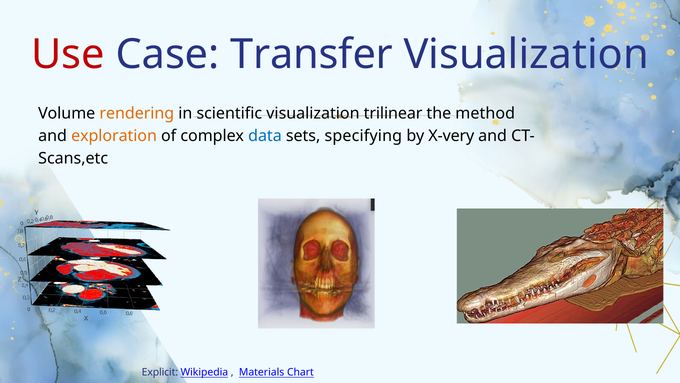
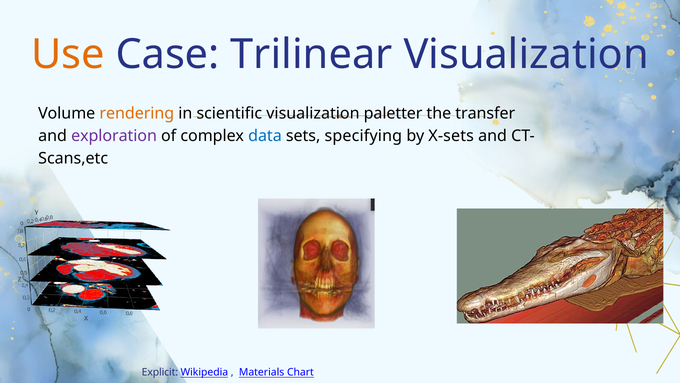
Use colour: red -> orange (68, 54)
Transfer: Transfer -> Trilinear (311, 54)
trilinear: trilinear -> paletter (393, 113)
method: method -> transfer (485, 113)
exploration colour: orange -> purple (114, 136)
X-very: X-very -> X-sets (451, 136)
